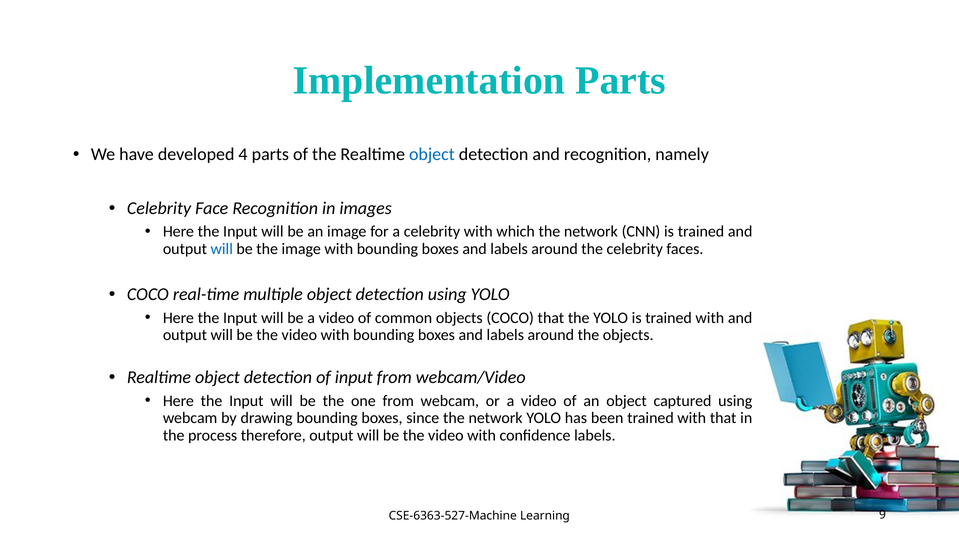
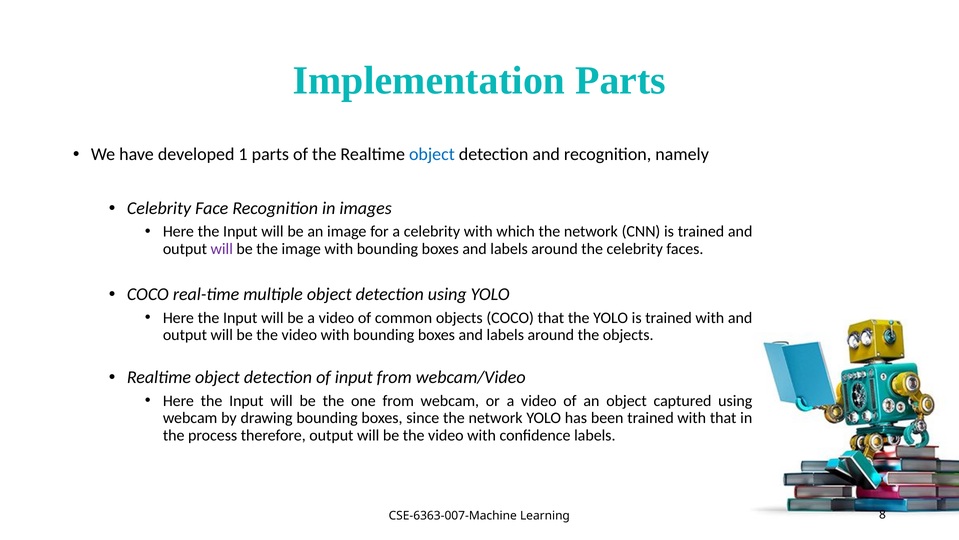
4: 4 -> 1 (243, 154)
will colour: blue -> purple (222, 249)
CSE-6363-527-Machine: CSE-6363-527-Machine -> CSE-6363-007-Machine (453, 515)
9: 9 -> 8 (882, 514)
